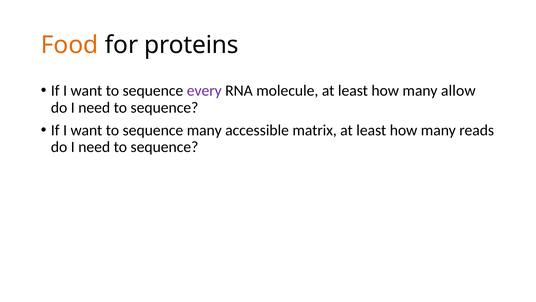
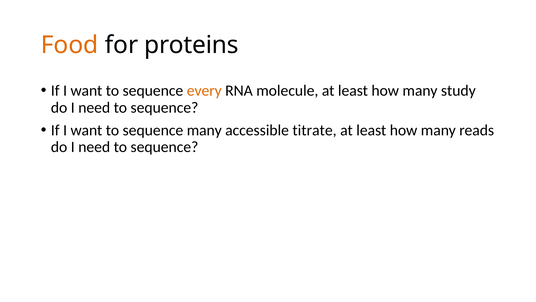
every colour: purple -> orange (204, 91)
allow: allow -> study (458, 91)
matrix: matrix -> titrate (315, 130)
